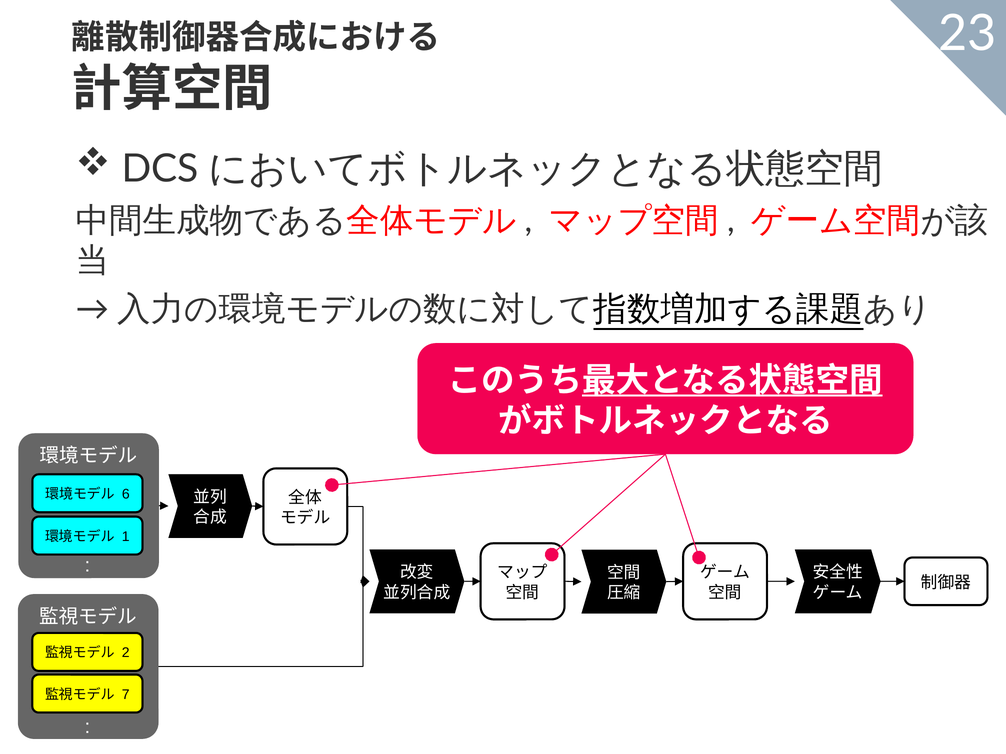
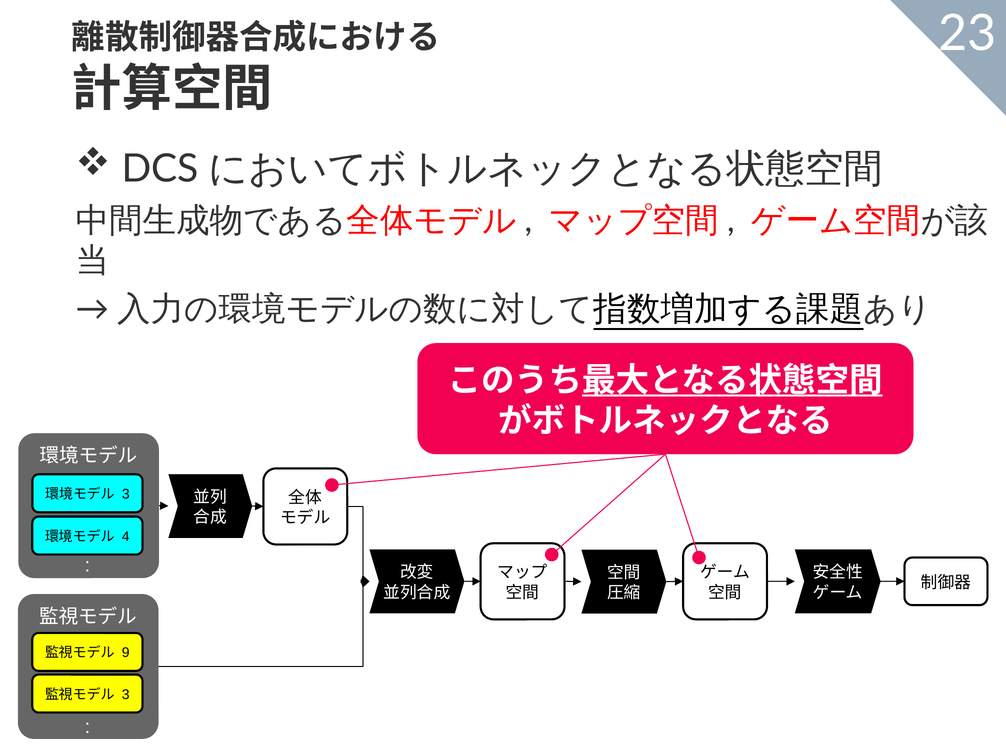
6: 6 -> 3 (126, 495)
1: 1 -> 4 (126, 537)
2: 2 -> 9 (126, 653)
7: 7 -> 3 (126, 695)
